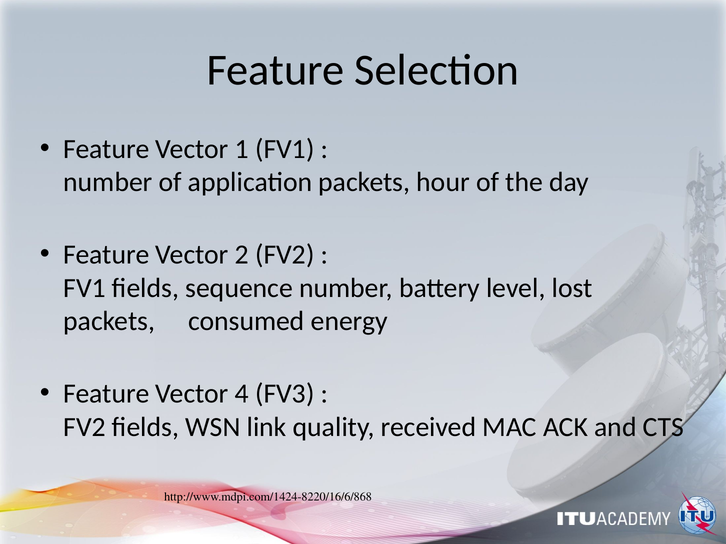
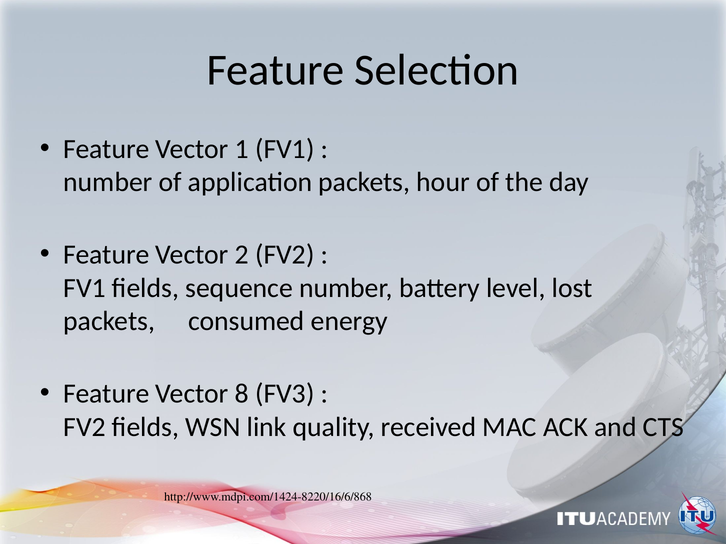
4: 4 -> 8 (242, 394)
